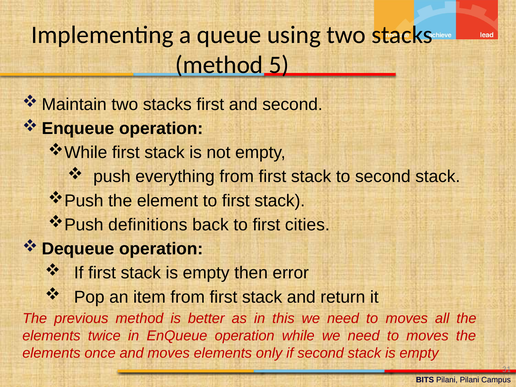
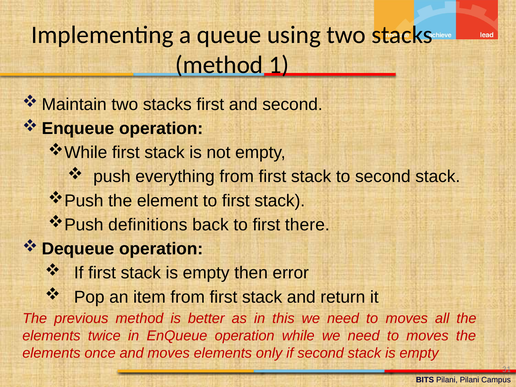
5: 5 -> 1 (279, 65)
cities: cities -> there (307, 225)
